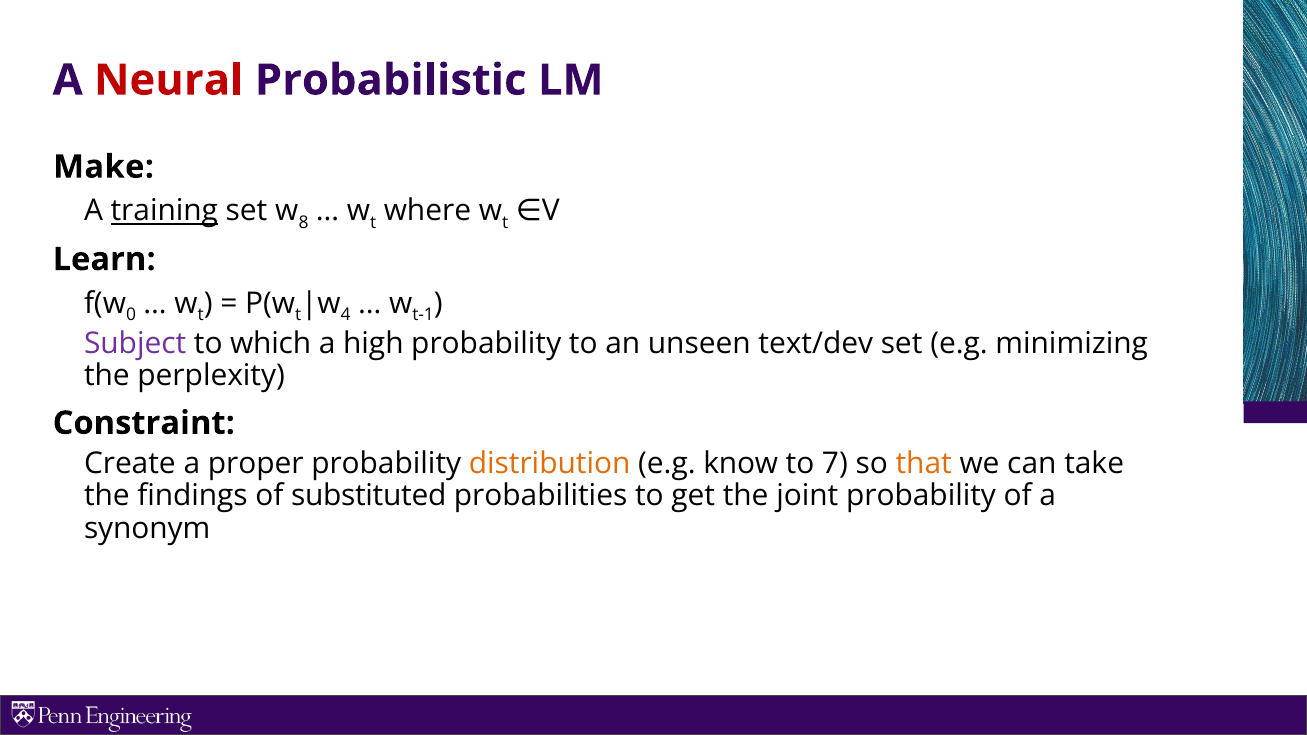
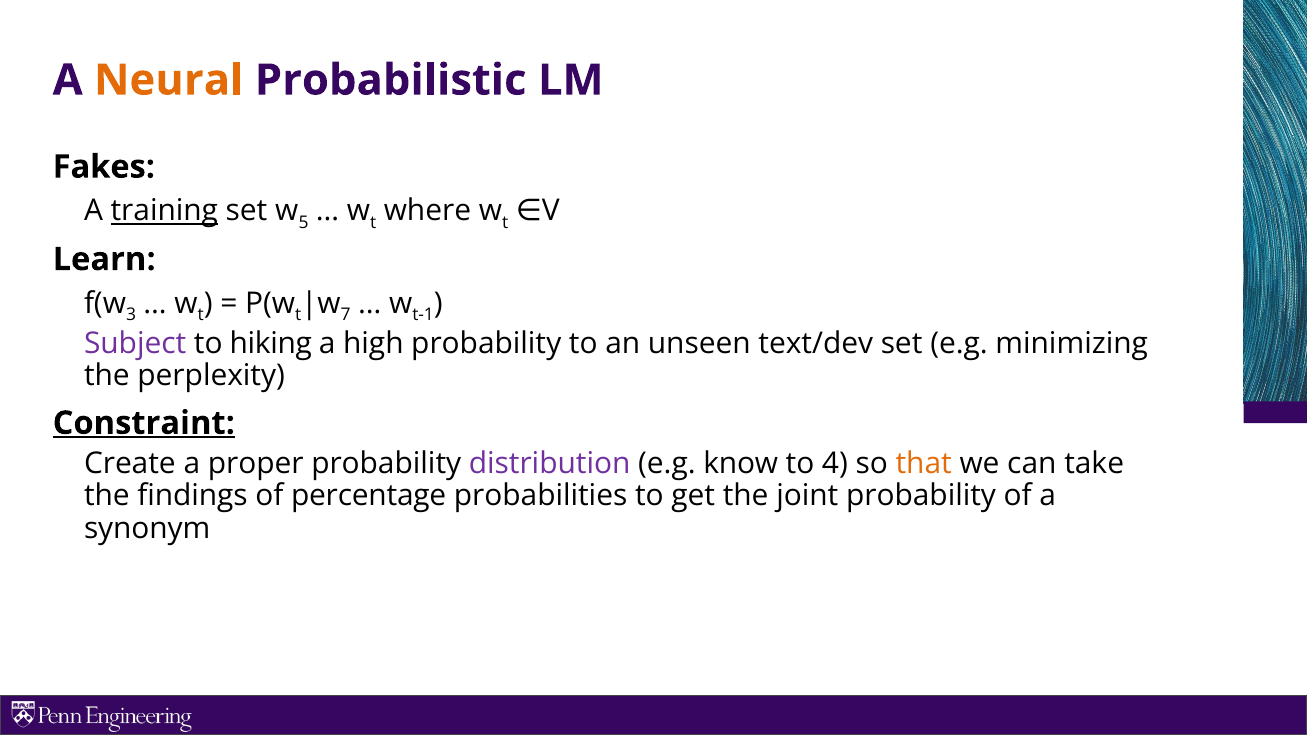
Neural colour: red -> orange (169, 80)
Make: Make -> Fakes (104, 167)
8: 8 -> 5 (303, 223)
0: 0 -> 3 (131, 315)
4: 4 -> 7 (346, 315)
which: which -> hiking (271, 343)
Constraint underline: none -> present (144, 423)
distribution colour: orange -> purple (550, 464)
7: 7 -> 4 (835, 464)
substituted: substituted -> percentage (369, 496)
